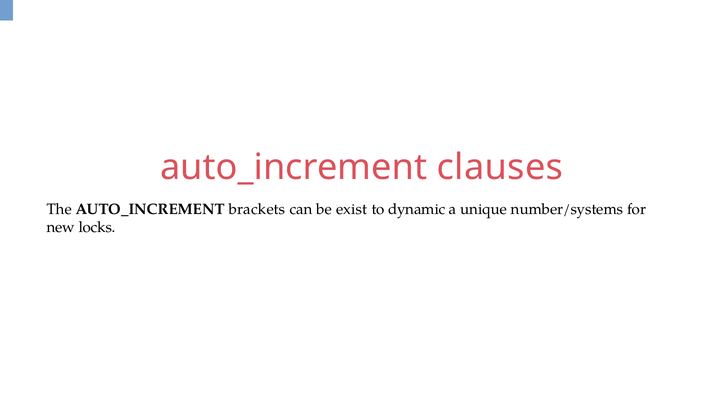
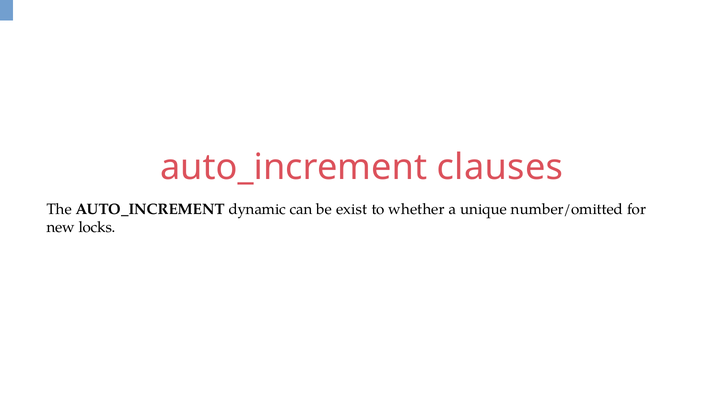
brackets: brackets -> dynamic (257, 209)
dynamic: dynamic -> whether (417, 209)
number/systems: number/systems -> number/omitted (567, 209)
